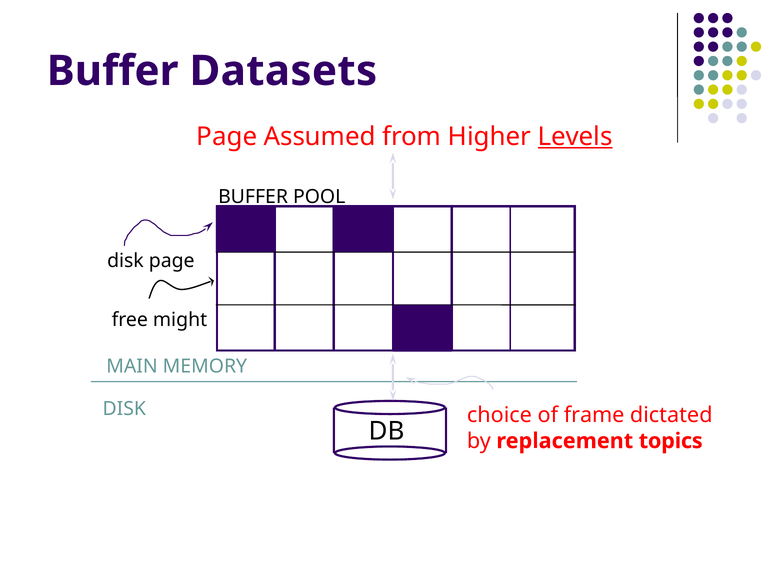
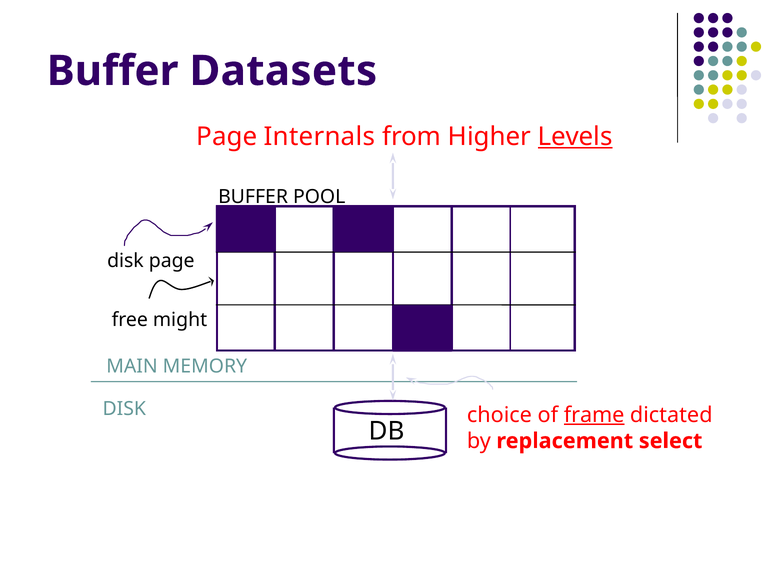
Assumed: Assumed -> Internals (320, 136)
frame underline: none -> present (594, 415)
topics: topics -> select (671, 441)
